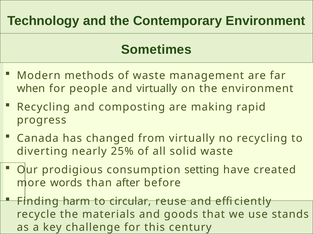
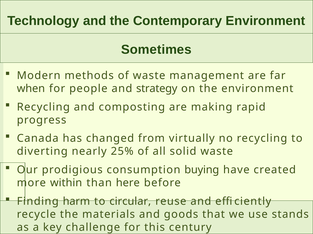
and virtually: virtually -> strategy (157, 89)
setting: setting -> buying (202, 170)
words: words -> within (66, 183)
after: after -> here (128, 183)
